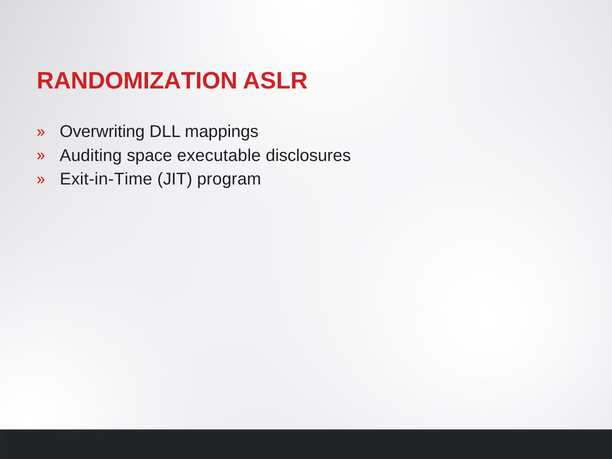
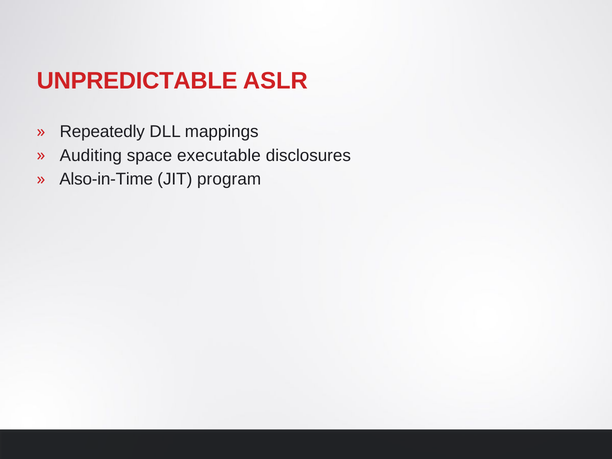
RANDOMIZATION: RANDOMIZATION -> UNPREDICTABLE (137, 81)
Overwriting: Overwriting -> Repeatedly (102, 132)
Exit-in-Time: Exit-in-Time -> Also-in-Time (106, 179)
